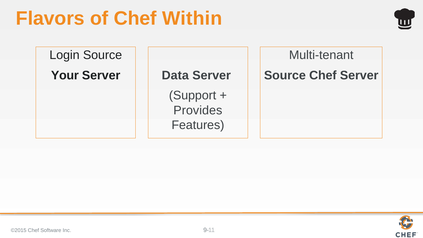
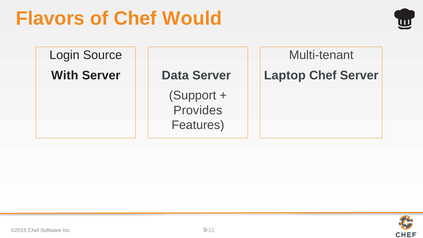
Within: Within -> Would (192, 18)
Your: Your -> With (65, 75)
Source: Source -> Laptop (285, 75)
